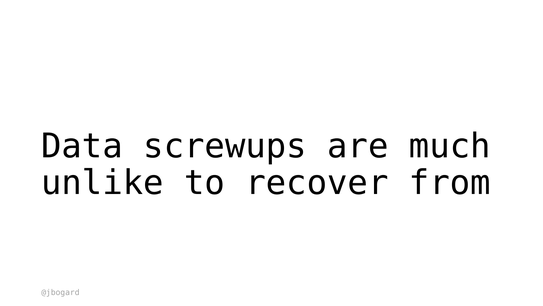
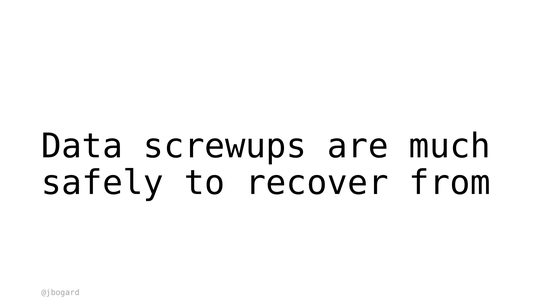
unlike: unlike -> safely (102, 183)
